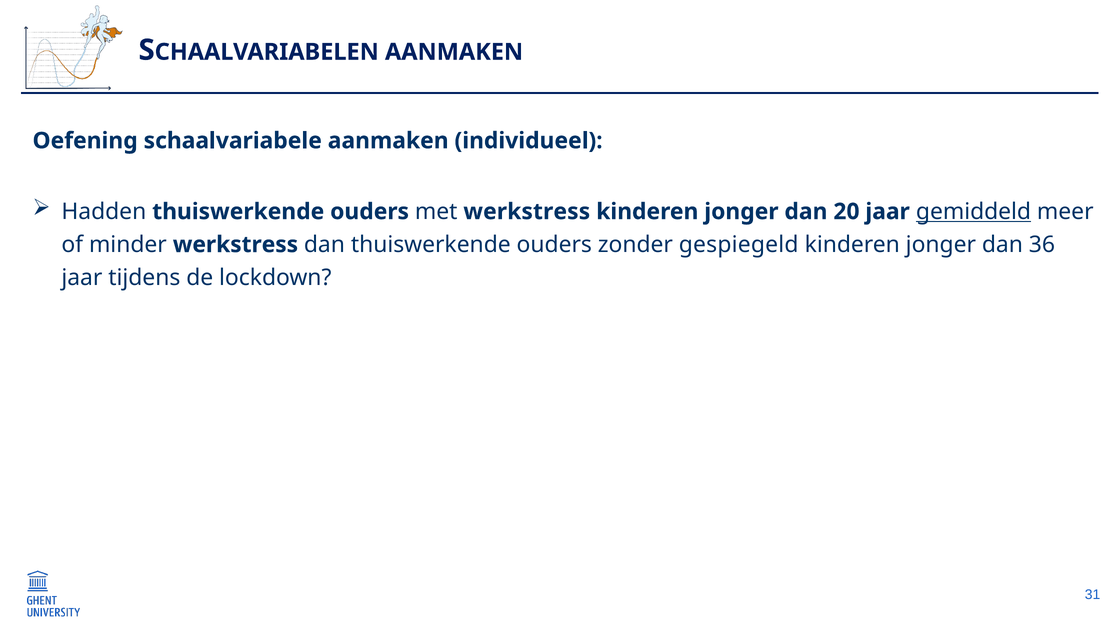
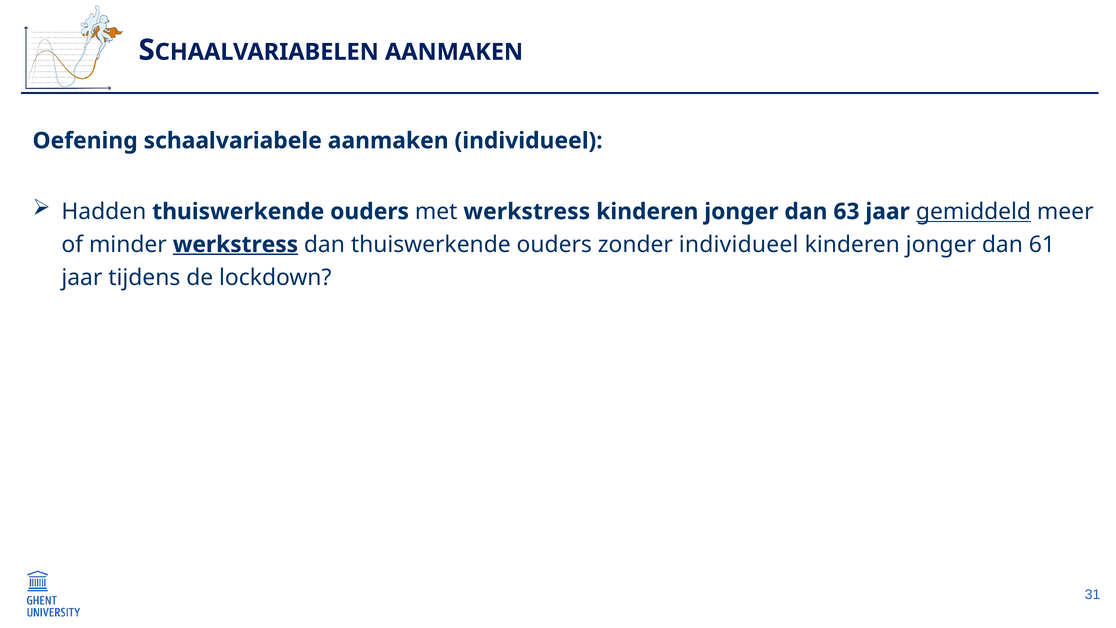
20: 20 -> 63 (846, 212)
werkstress underline: none -> present (235, 245)
zonder gespiegeld: gespiegeld -> individueel (739, 245)
36: 36 -> 61 (1042, 245)
